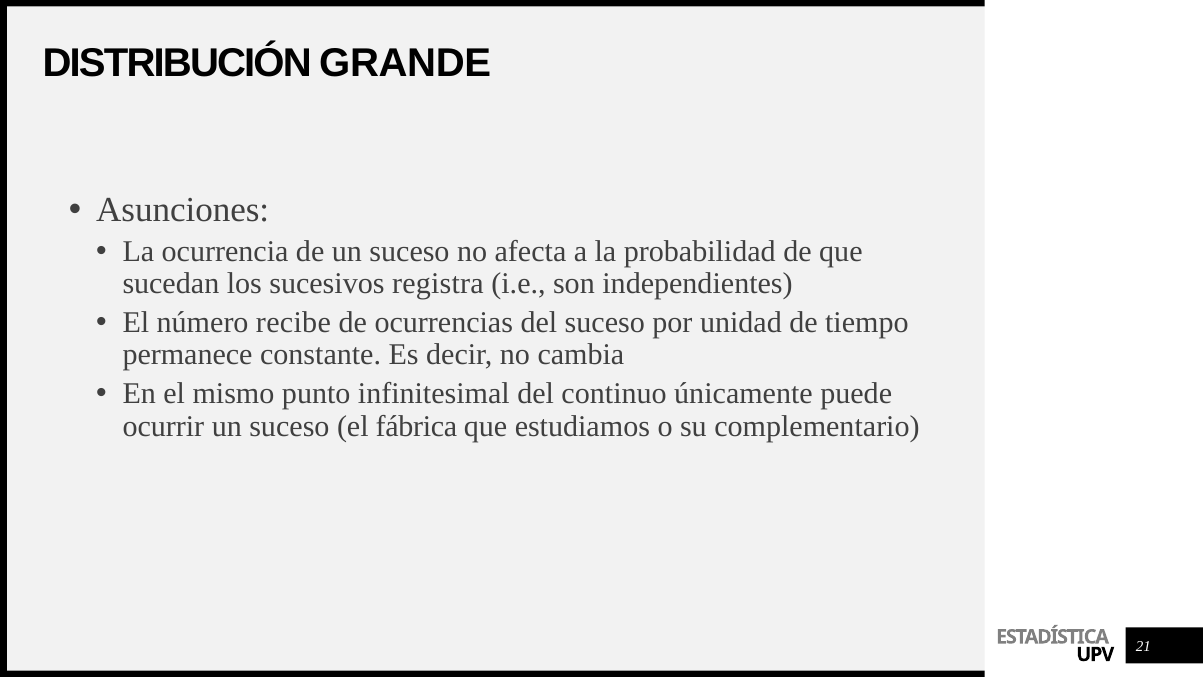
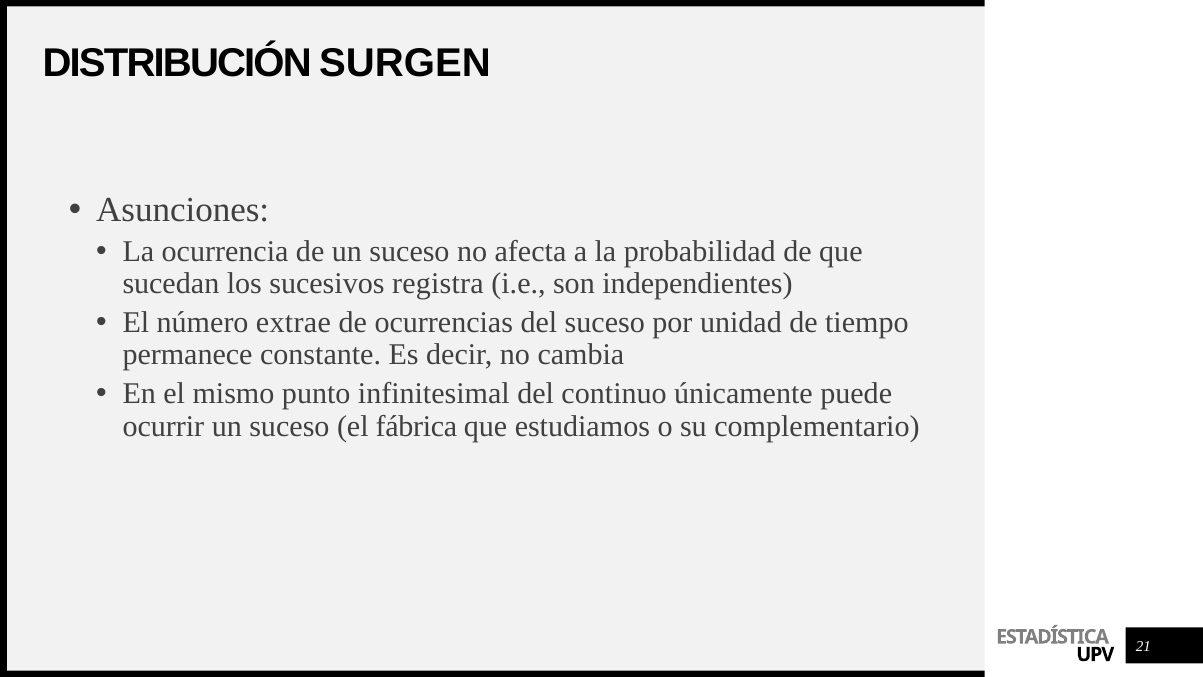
GRANDE: GRANDE -> SURGEN (405, 64)
recibe: recibe -> extrae (293, 322)
